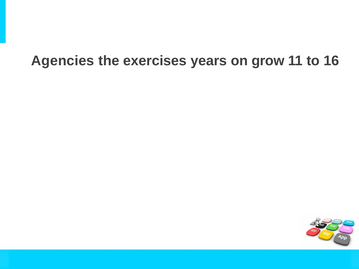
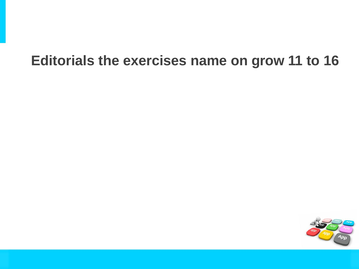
Agencies: Agencies -> Editorials (63, 61)
years: years -> name (209, 61)
